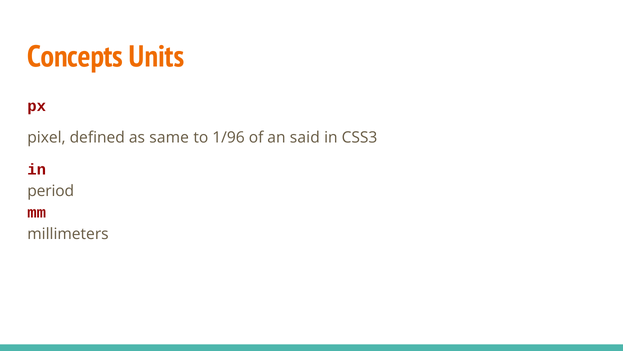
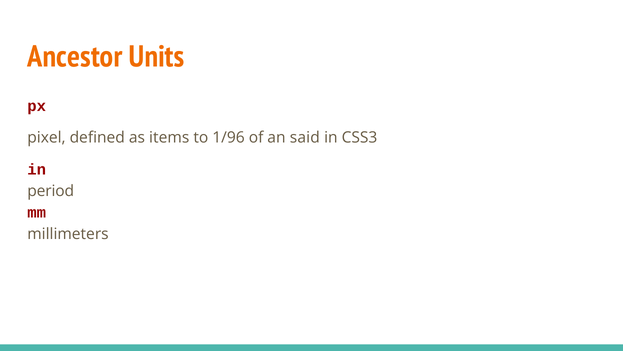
Concepts: Concepts -> Ancestor (75, 57)
same: same -> items (169, 138)
